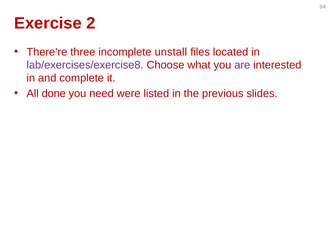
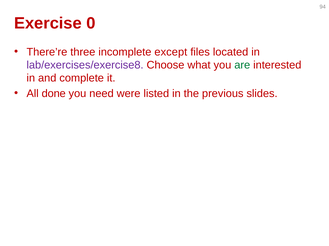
2: 2 -> 0 (91, 23)
unstall: unstall -> except (171, 52)
are colour: purple -> green (242, 65)
